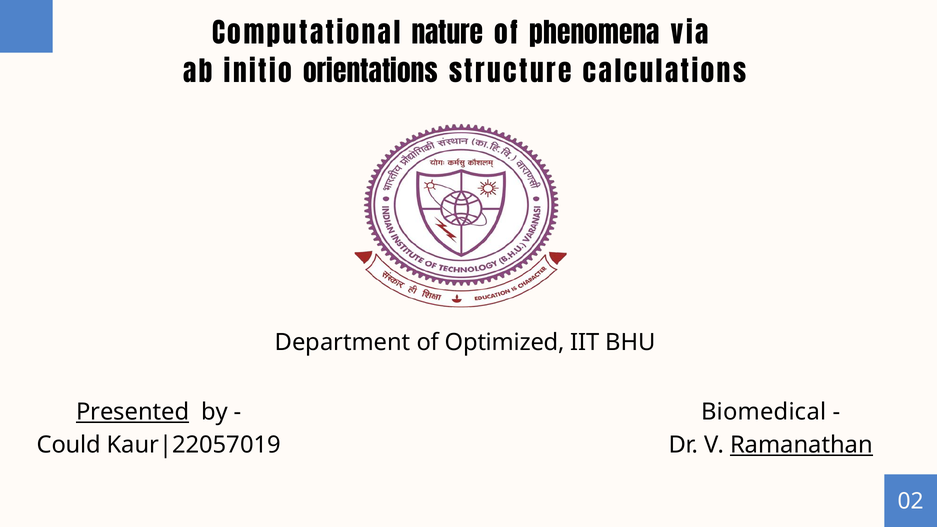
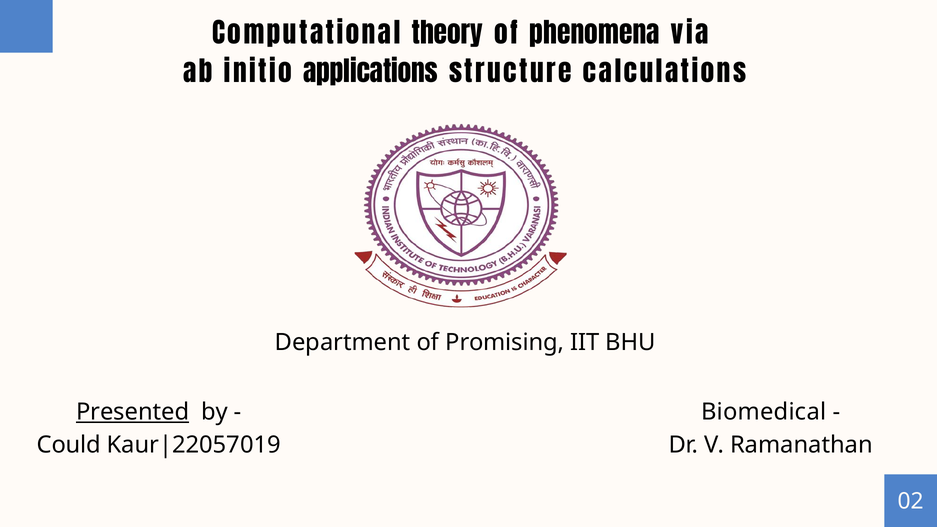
nature: nature -> theory (447, 35)
orientations: orientations -> applications (370, 73)
Optimized: Optimized -> Promising (505, 342)
Ramanathan underline: present -> none (801, 445)
